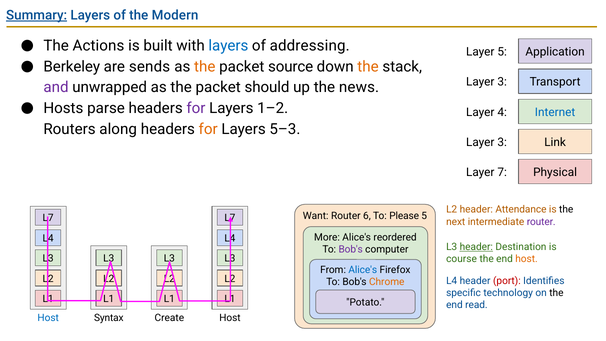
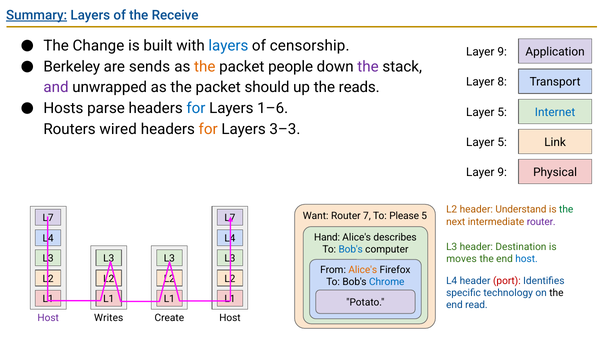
Modern: Modern -> Receive (175, 15)
Actions: Actions -> Change (98, 46)
addressing: addressing -> censorship (310, 46)
5: 5 -> 9 (502, 52)
source: source -> people (291, 66)
the colour: orange -> purple (368, 66)
3: 3 -> 8 (502, 82)
news: news -> reads (359, 87)
for colour: purple -> blue (196, 108)
1–2: 1–2 -> 1–6 (273, 108)
4: 4 -> 5 (502, 112)
along: along -> wired (118, 129)
5–3: 5–3 -> 3–3 (285, 129)
3: 3 -> 5 (502, 142)
7: 7 -> 9 (502, 172)
Attendance: Attendance -> Understand (521, 209)
the colour: black -> green (566, 209)
6: 6 -> 7 (367, 216)
More: More -> Hand (327, 237)
reordered: reordered -> describes (395, 237)
header underline: present -> none (476, 247)
Bob's colour: purple -> blue (351, 250)
course: course -> moves (461, 259)
host colour: orange -> blue (527, 259)
Alice's colour: blue -> orange (363, 270)
Chrome colour: orange -> blue (387, 282)
Host colour: blue -> purple (48, 318)
Syntax: Syntax -> Writes (109, 318)
